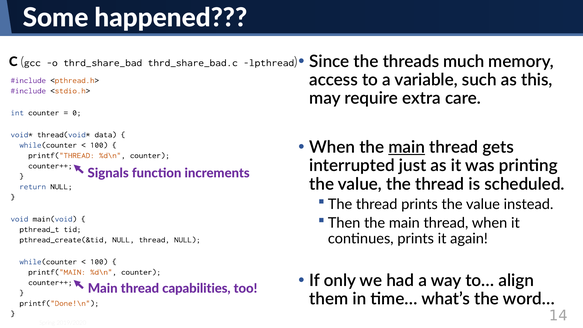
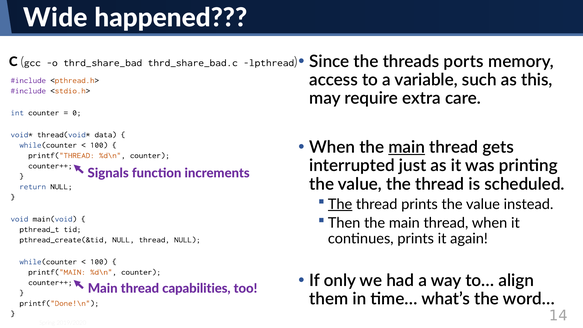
Some: Some -> Wide (55, 18)
much: much -> ports (464, 62)
The underline: none -> present (340, 204)
